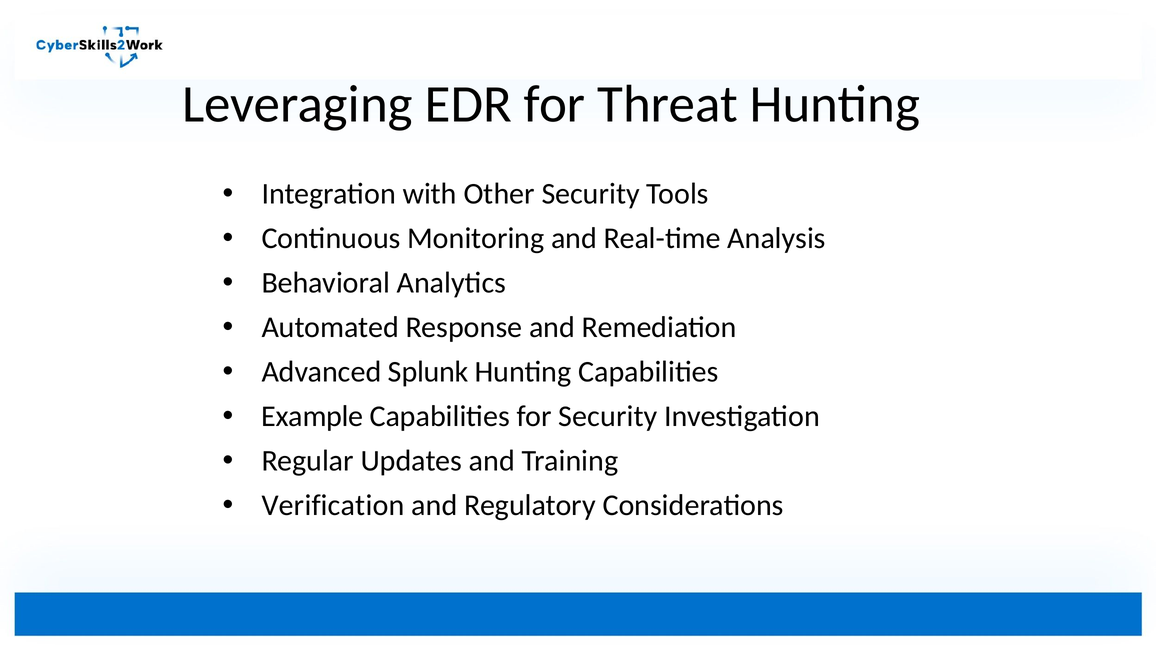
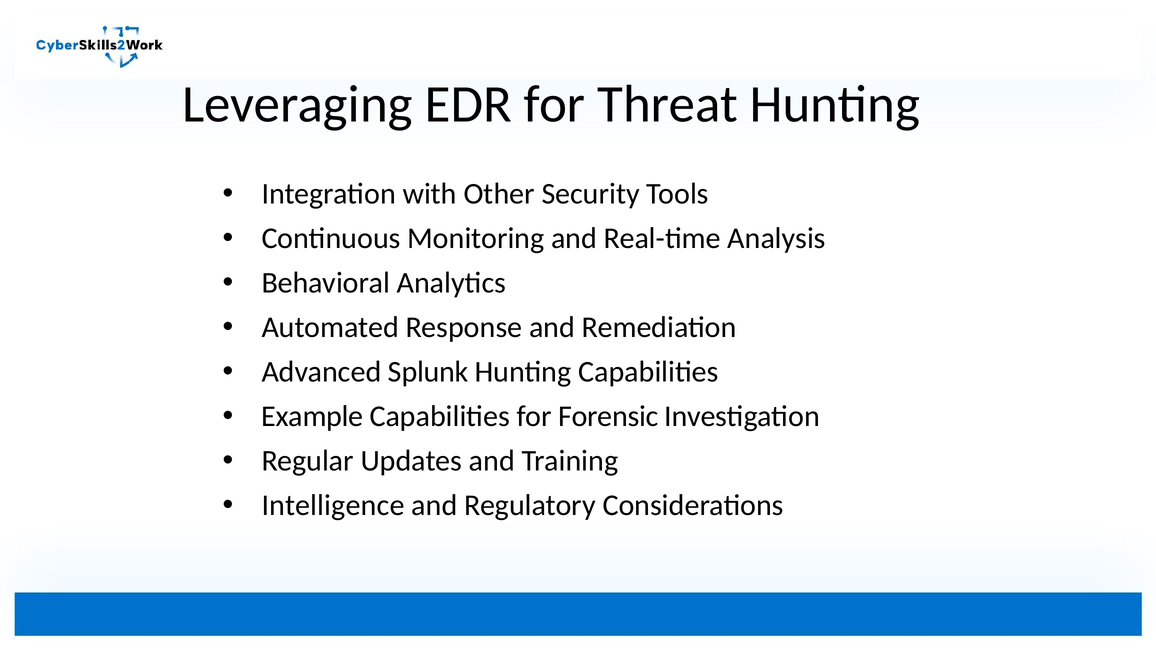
for Security: Security -> Forensic (608, 417)
Verification: Verification -> Intelligence (333, 506)
